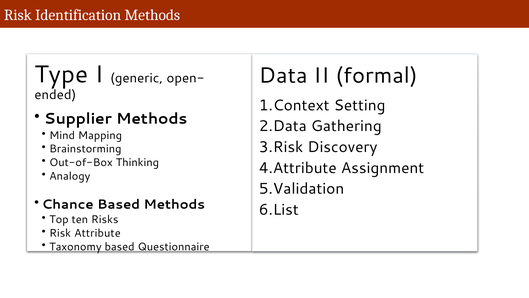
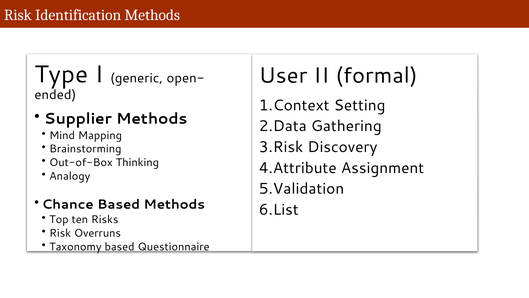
Data: Data -> User (283, 75)
Attribute: Attribute -> Overruns (97, 233)
